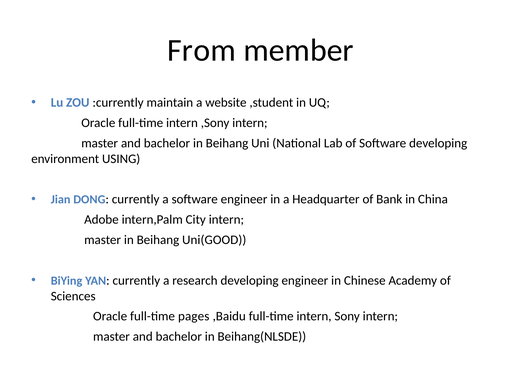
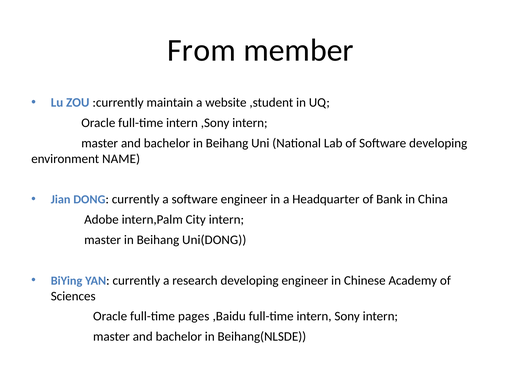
USING: USING -> NAME (121, 159)
Uni(GOOD: Uni(GOOD -> Uni(DONG (214, 240)
